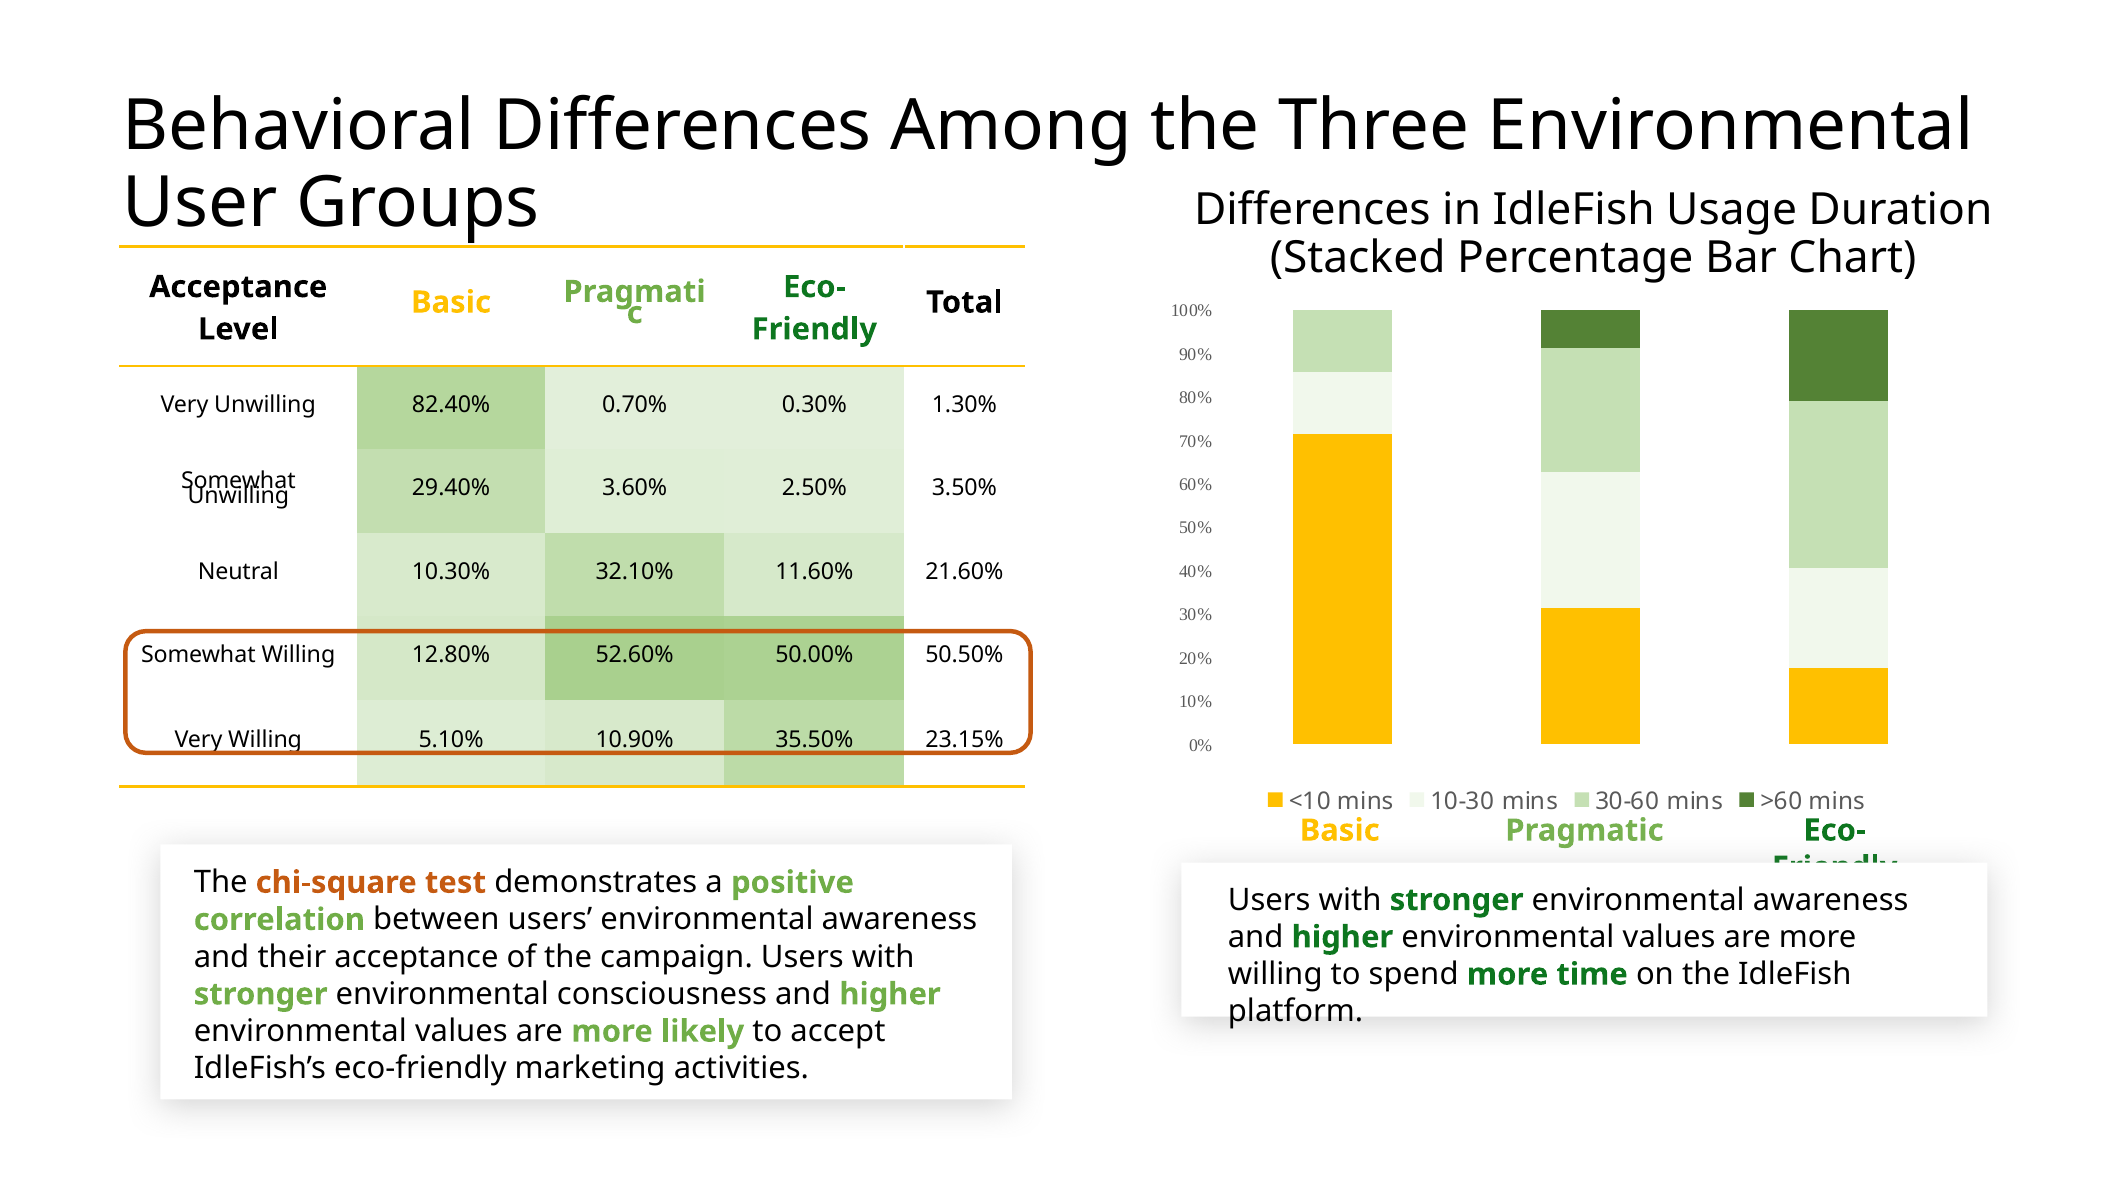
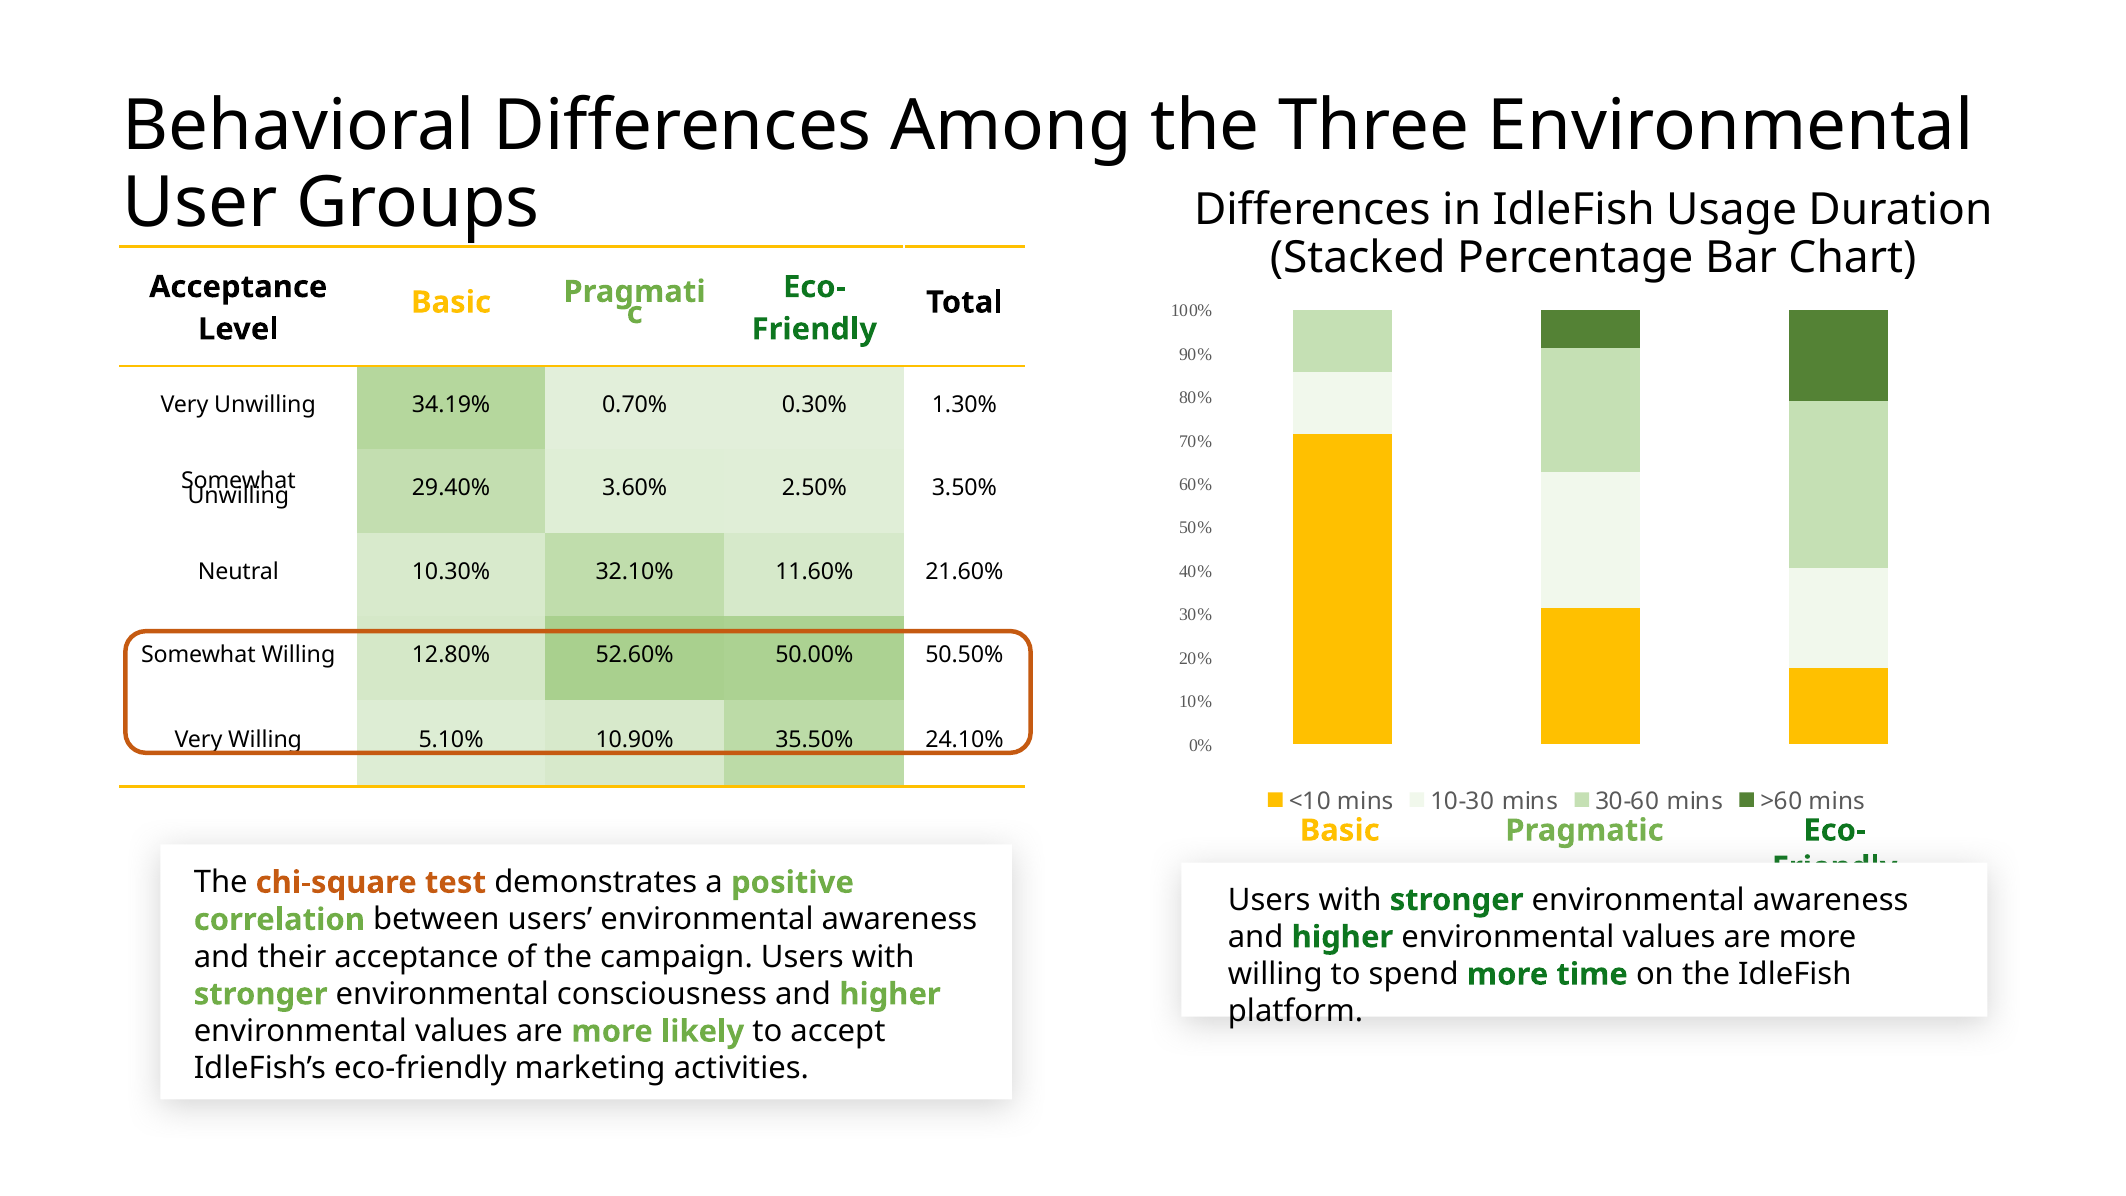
82.40%: 82.40% -> 34.19% (451, 405)
23.15%: 23.15% -> 24.10% (964, 740)
